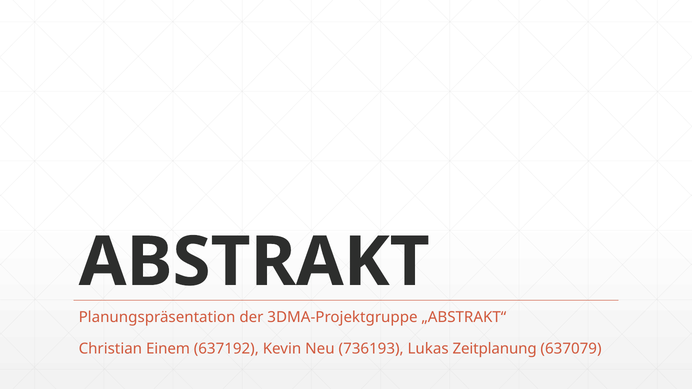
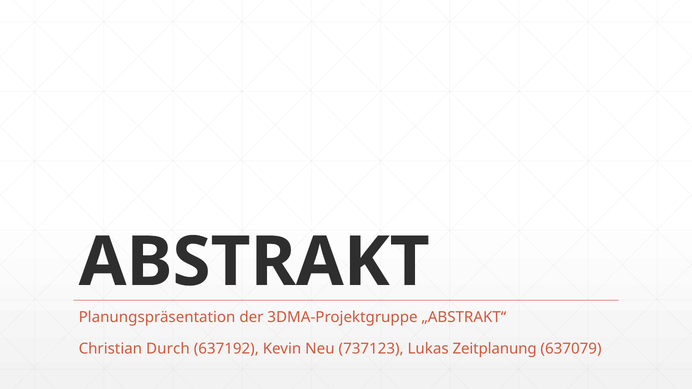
Einem: Einem -> Durch (168, 349)
736193: 736193 -> 737123 (371, 349)
